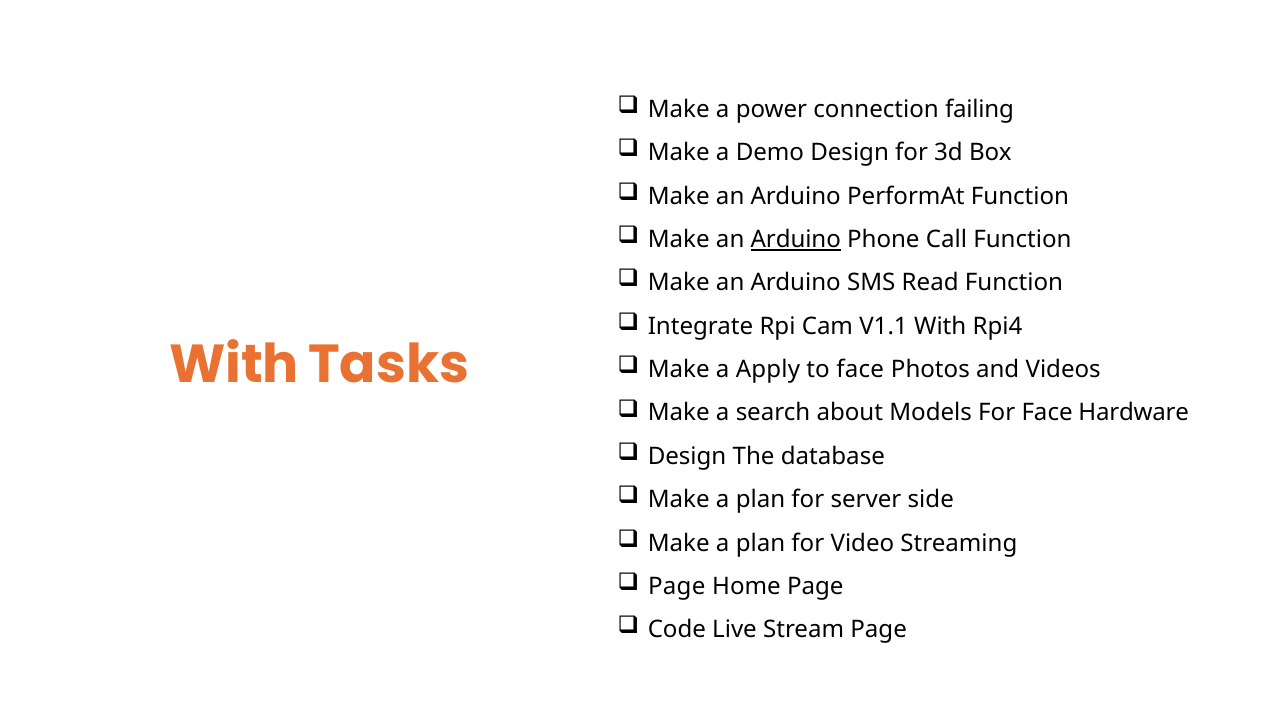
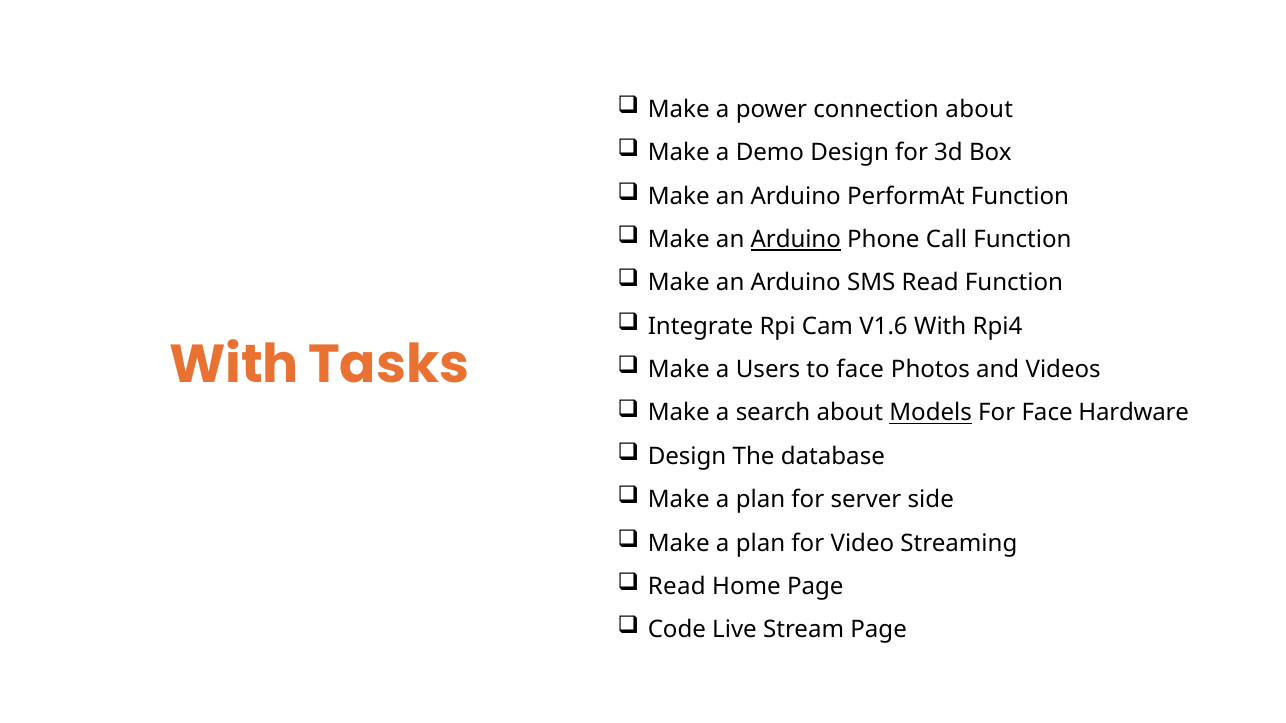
connection failing: failing -> about (979, 109)
V1.1: V1.1 -> V1.6 (884, 326)
Apply: Apply -> Users (768, 370)
Models underline: none -> present (931, 413)
Page: Page -> Read (677, 587)
